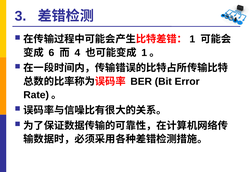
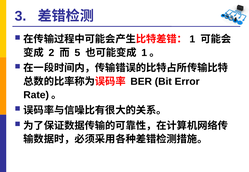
6: 6 -> 2 (51, 53)
4: 4 -> 5 (77, 53)
